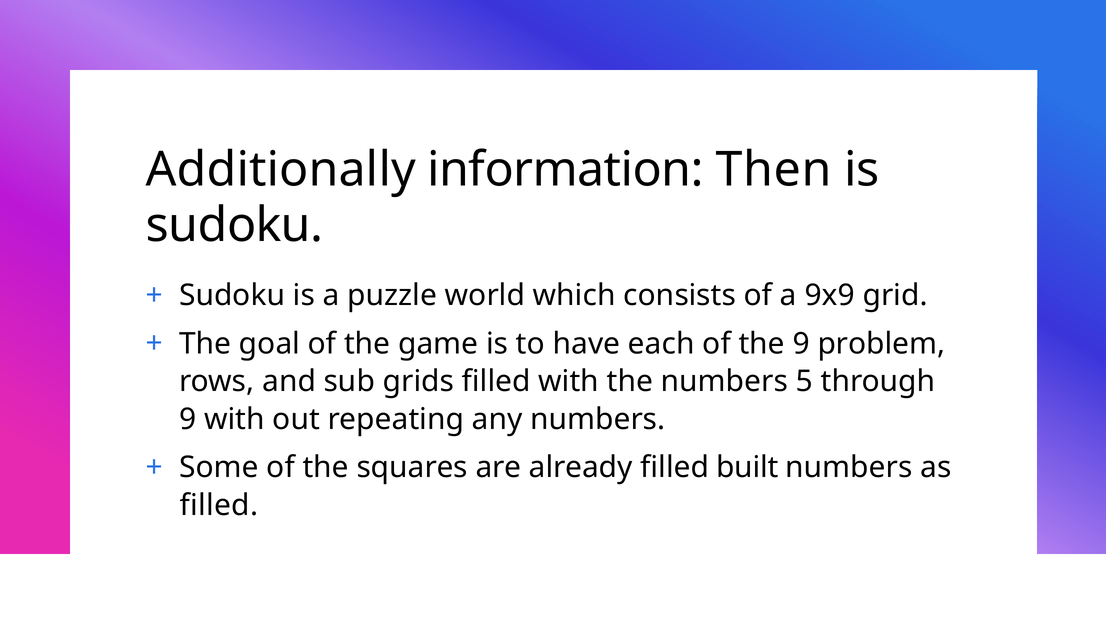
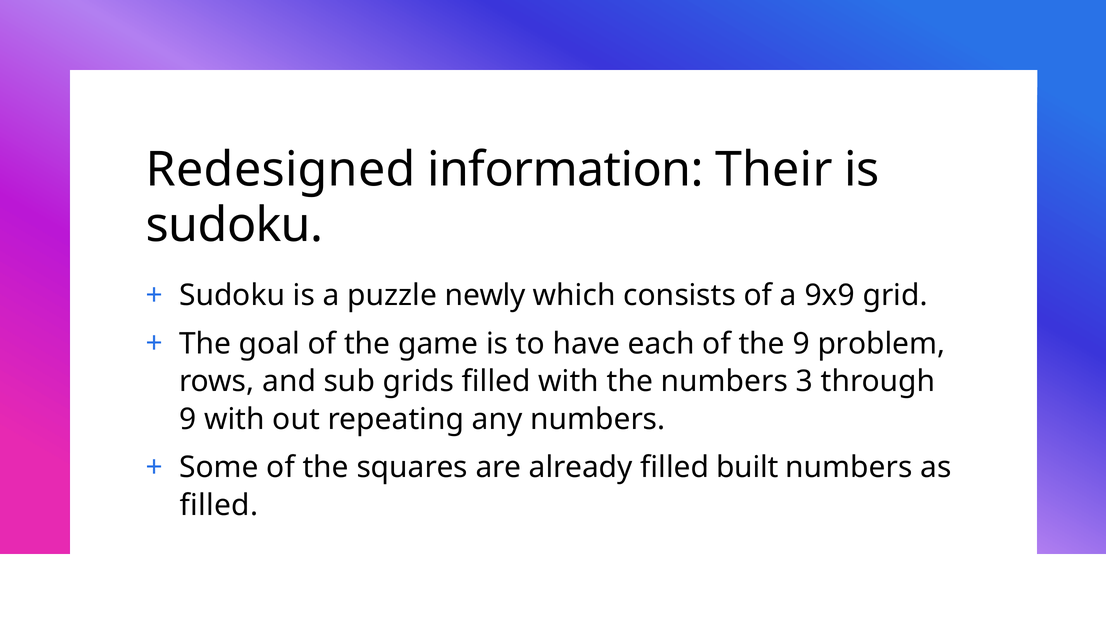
Additionally: Additionally -> Redesigned (281, 170)
Then: Then -> Their (774, 170)
world: world -> newly (485, 296)
5: 5 -> 3 (804, 382)
